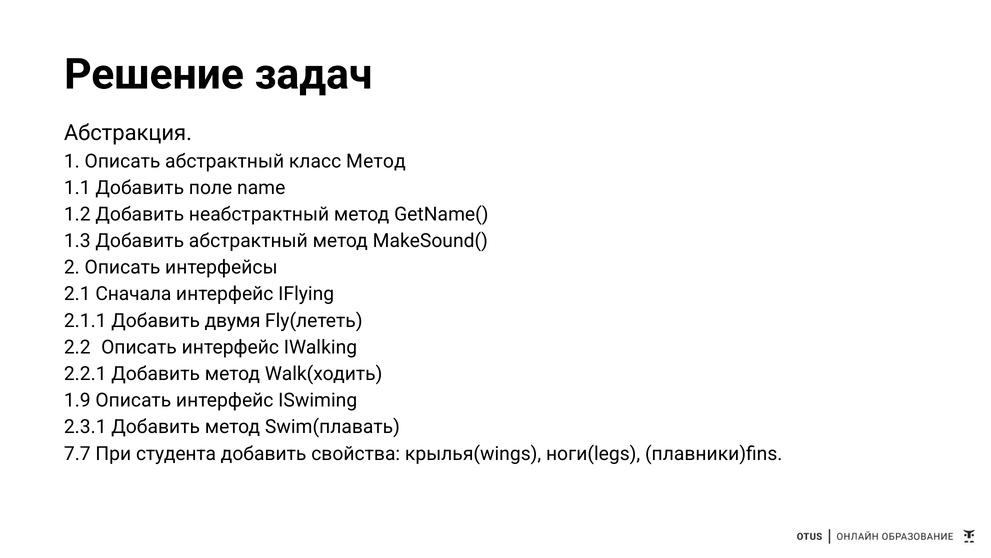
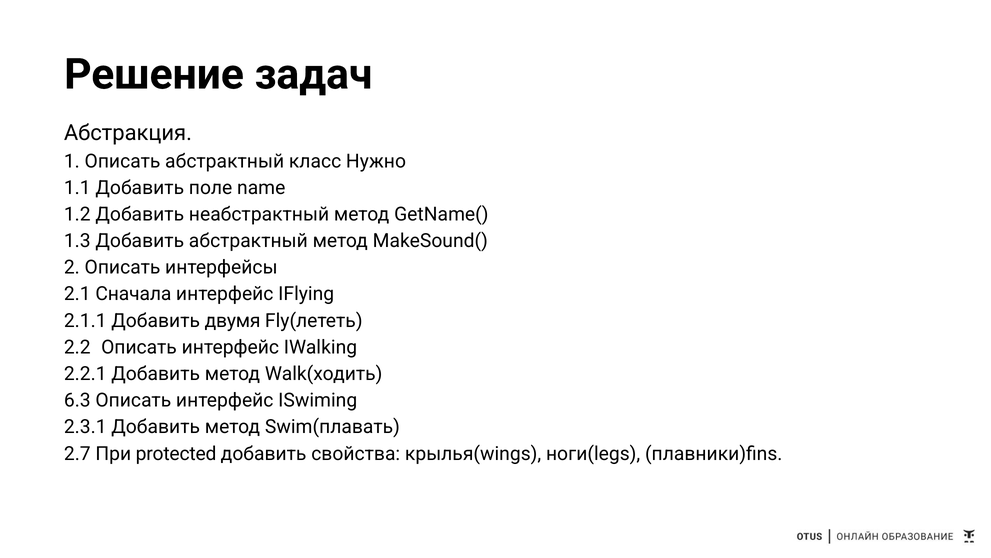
класс Метод: Метод -> Нужно (376, 161)
1.9: 1.9 -> 6.3 (77, 400)
7.7: 7.7 -> 2.7 (77, 453)
студента: студента -> protected (176, 453)
